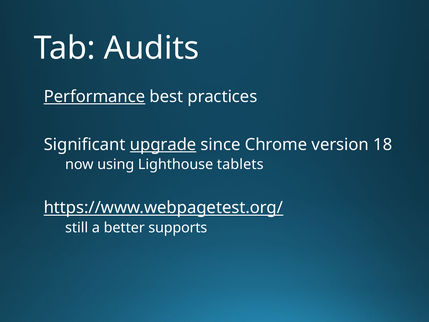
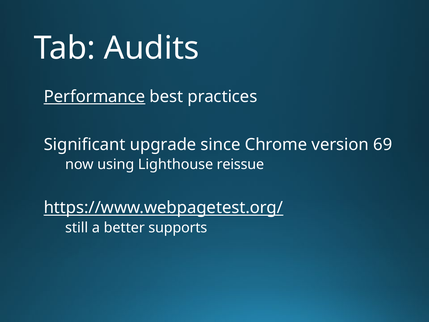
upgrade underline: present -> none (163, 145)
18: 18 -> 69 (383, 145)
tablets: tablets -> reissue (240, 164)
